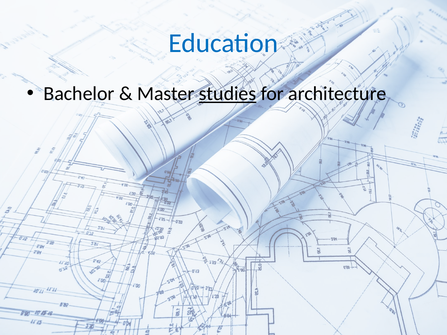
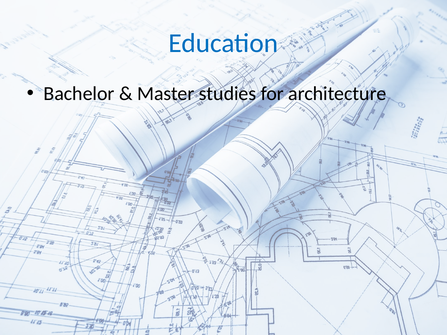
studies underline: present -> none (228, 94)
